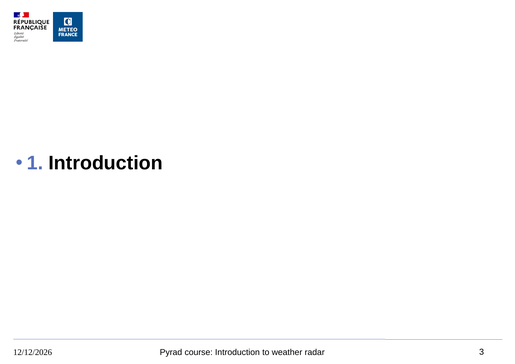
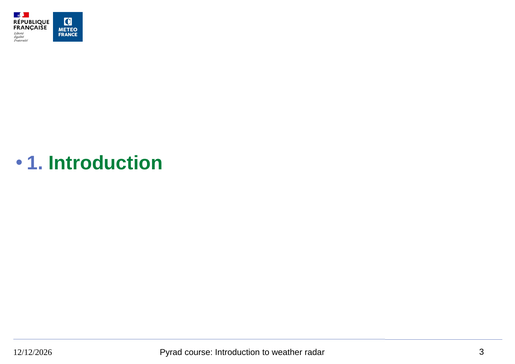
Introduction colour: black -> green (106, 163)
